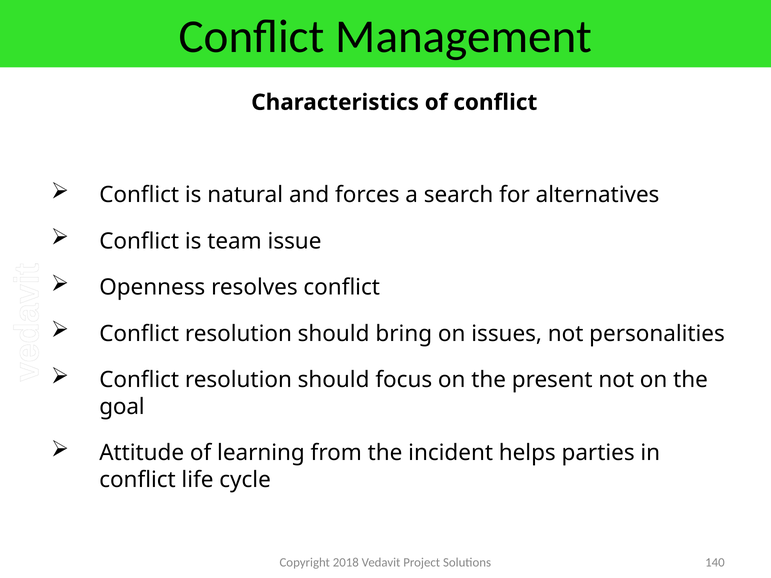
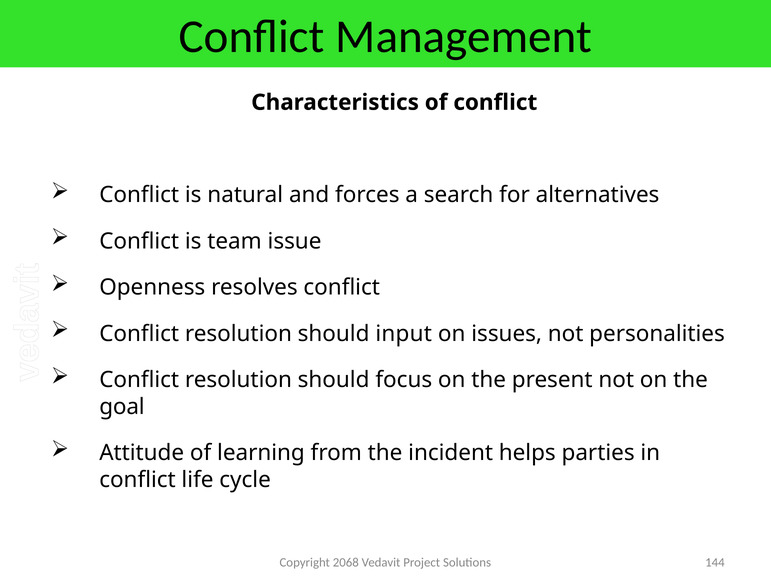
bring: bring -> input (404, 334)
2018: 2018 -> 2068 (346, 563)
140: 140 -> 144 (715, 563)
